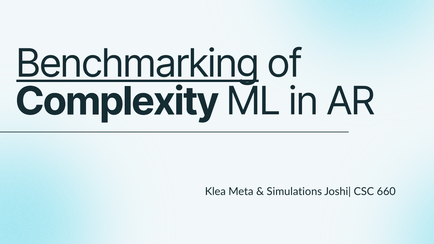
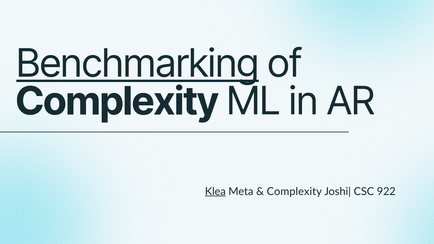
Klea underline: none -> present (215, 192)
Simulations: Simulations -> Complexity (294, 192)
660: 660 -> 922 (386, 192)
